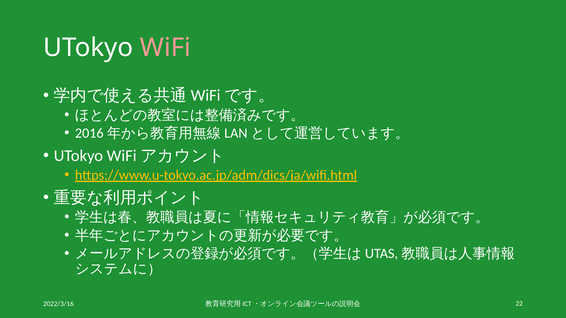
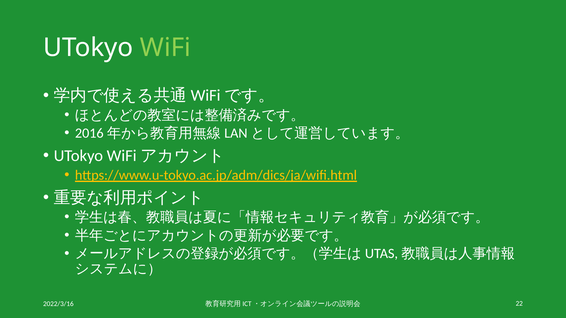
WiFi colour: pink -> light green (165, 48)
